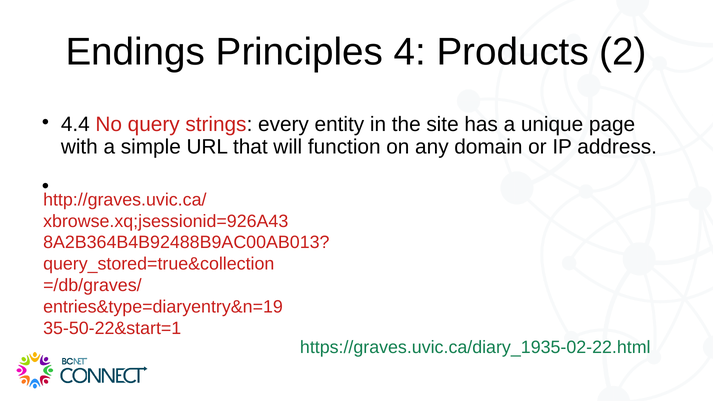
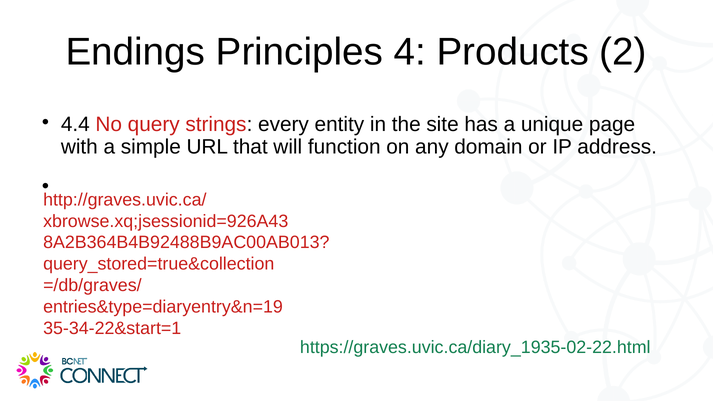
35-50-22&start=1: 35-50-22&start=1 -> 35-34-22&start=1 (112, 328)
